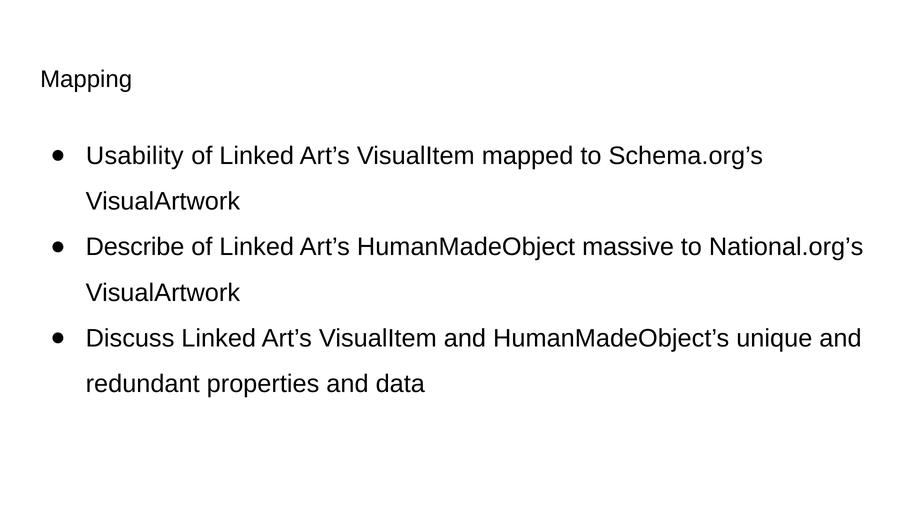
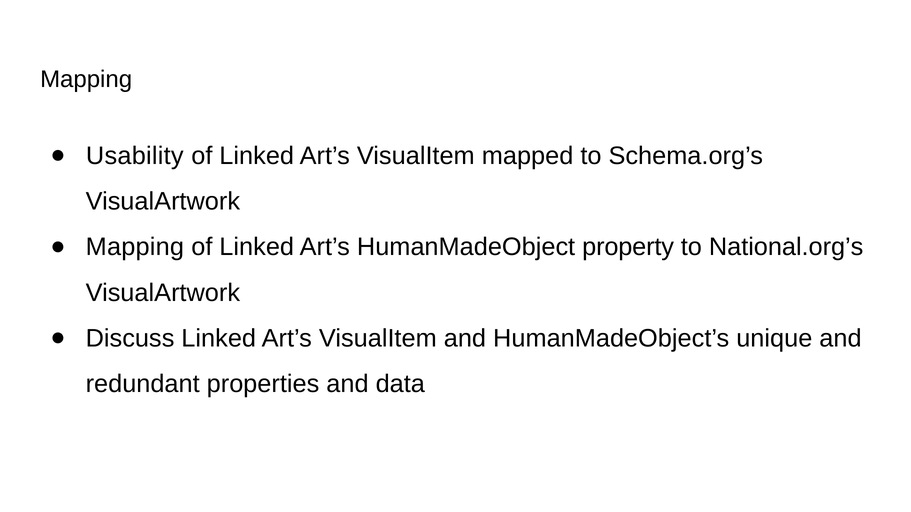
Describe: Describe -> Mapping (135, 247)
massive: massive -> property (628, 247)
